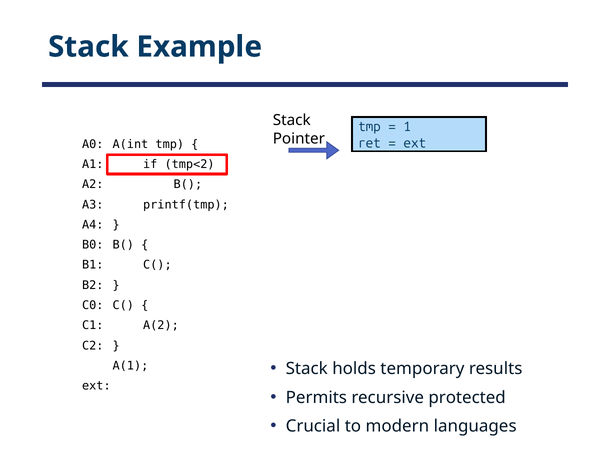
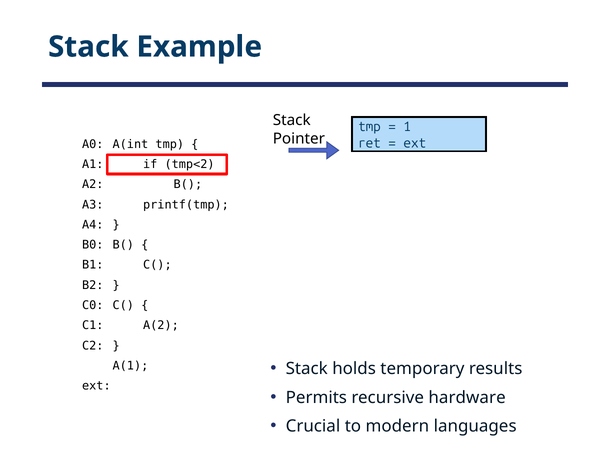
protected: protected -> hardware (467, 398)
